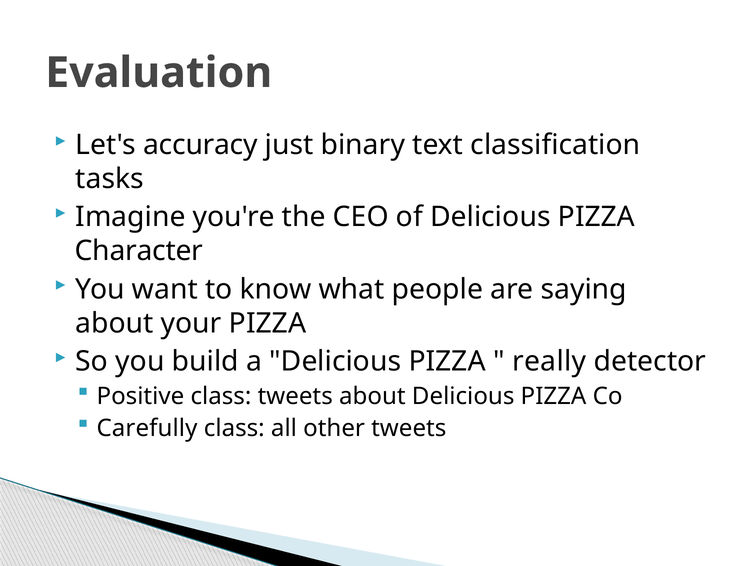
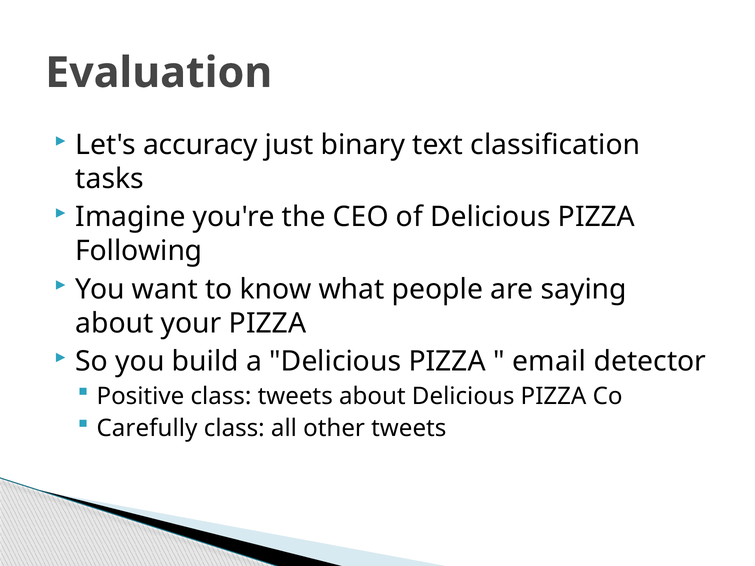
Character: Character -> Following (139, 251)
really: really -> email (549, 362)
